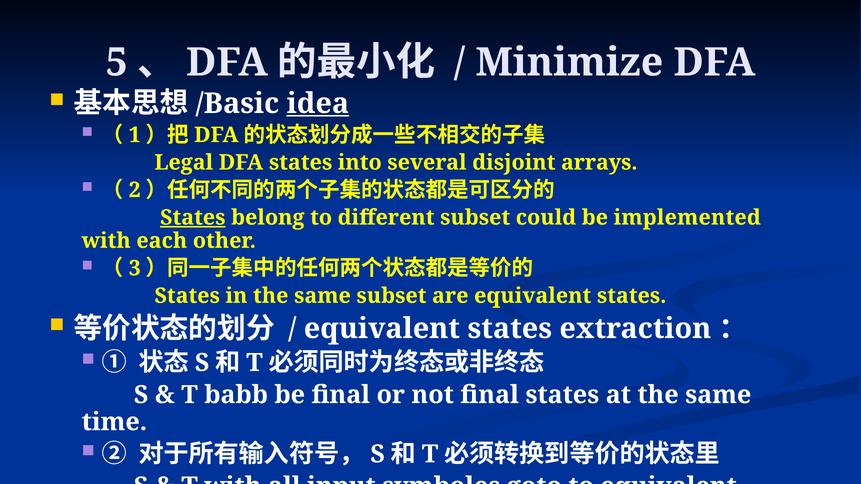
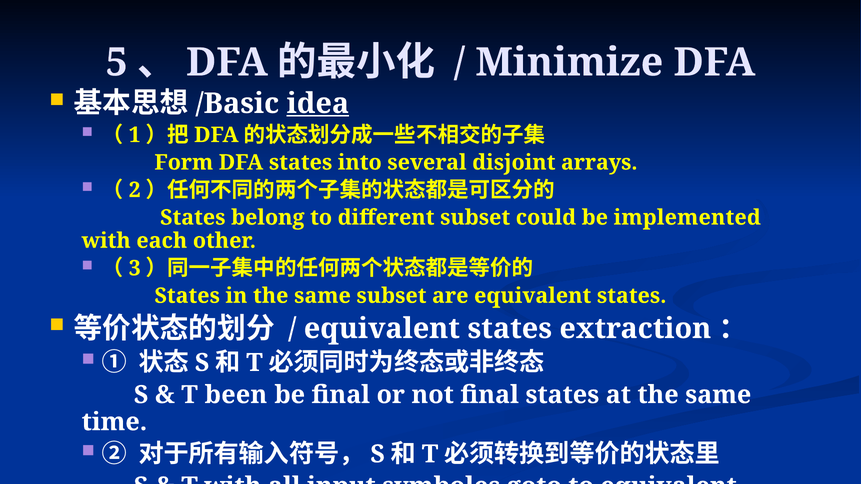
Legal: Legal -> Form (184, 163)
States underline: present -> none (193, 218)
babb: babb -> been (236, 395)
